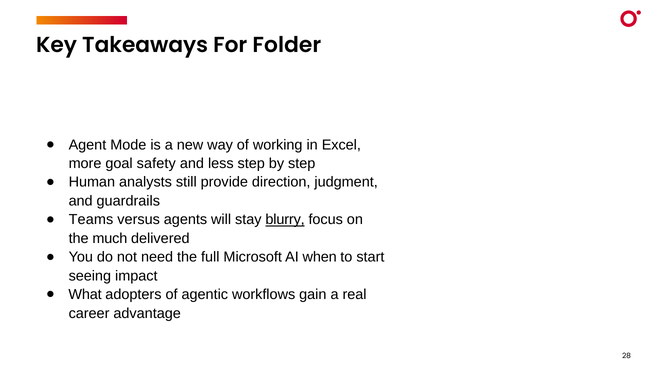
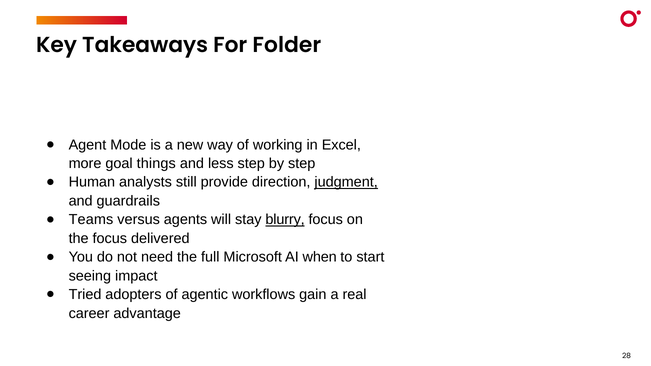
safety: safety -> things (156, 164)
judgment underline: none -> present (346, 182)
the much: much -> focus (110, 239)
What: What -> Tried (85, 295)
